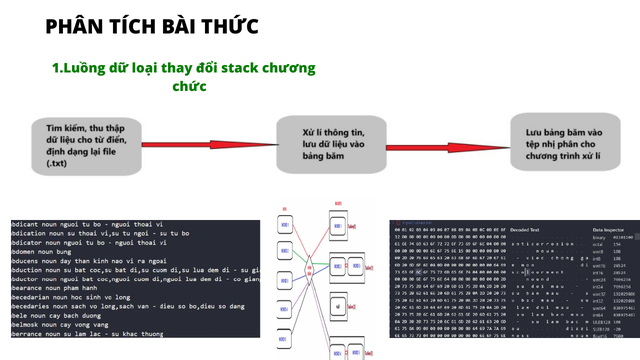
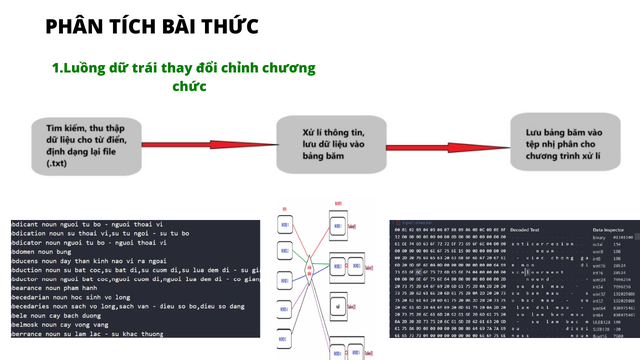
loại: loại -> trái (145, 68)
stack: stack -> chỉnh (240, 68)
